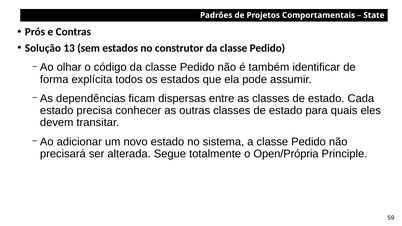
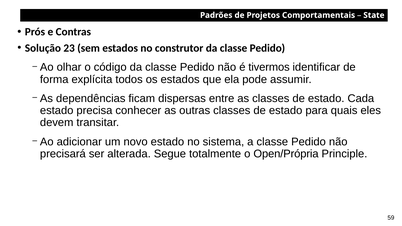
13: 13 -> 23 (69, 48)
também: também -> tivermos (269, 67)
